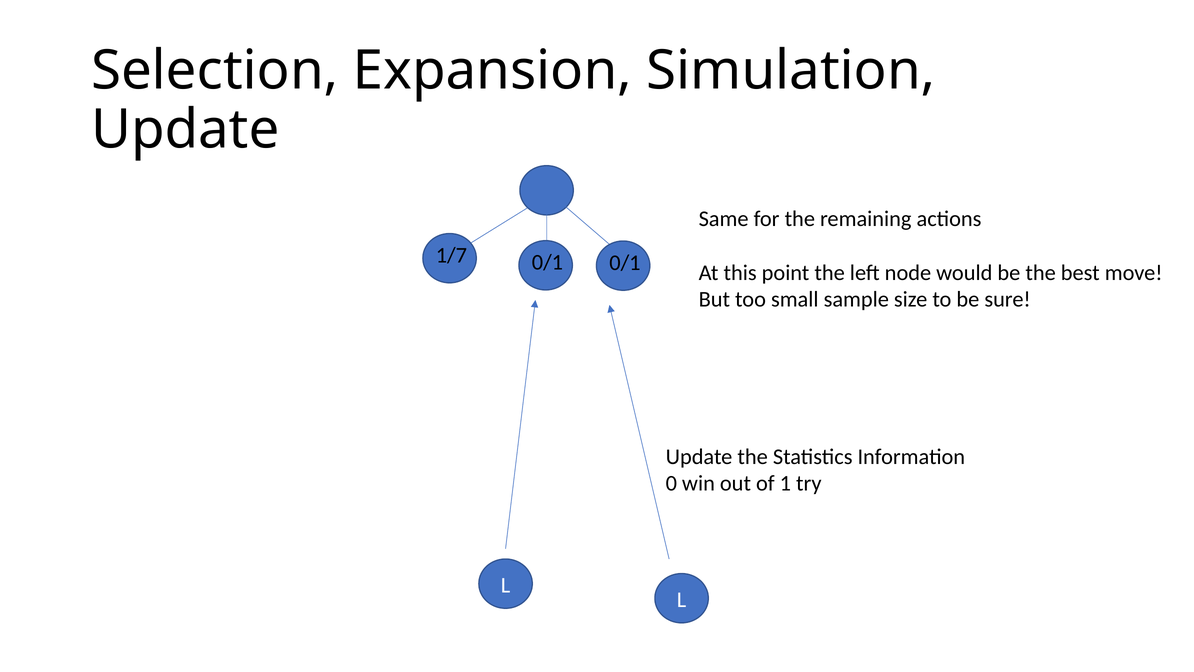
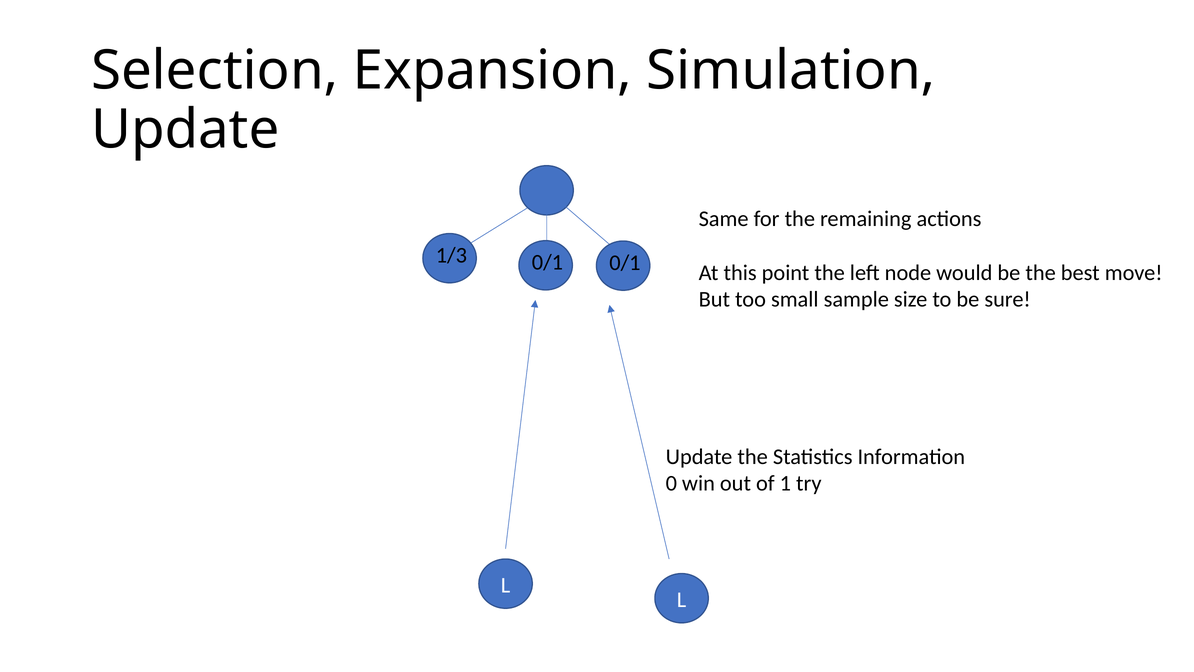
1/7: 1/7 -> 1/3 (451, 255)
